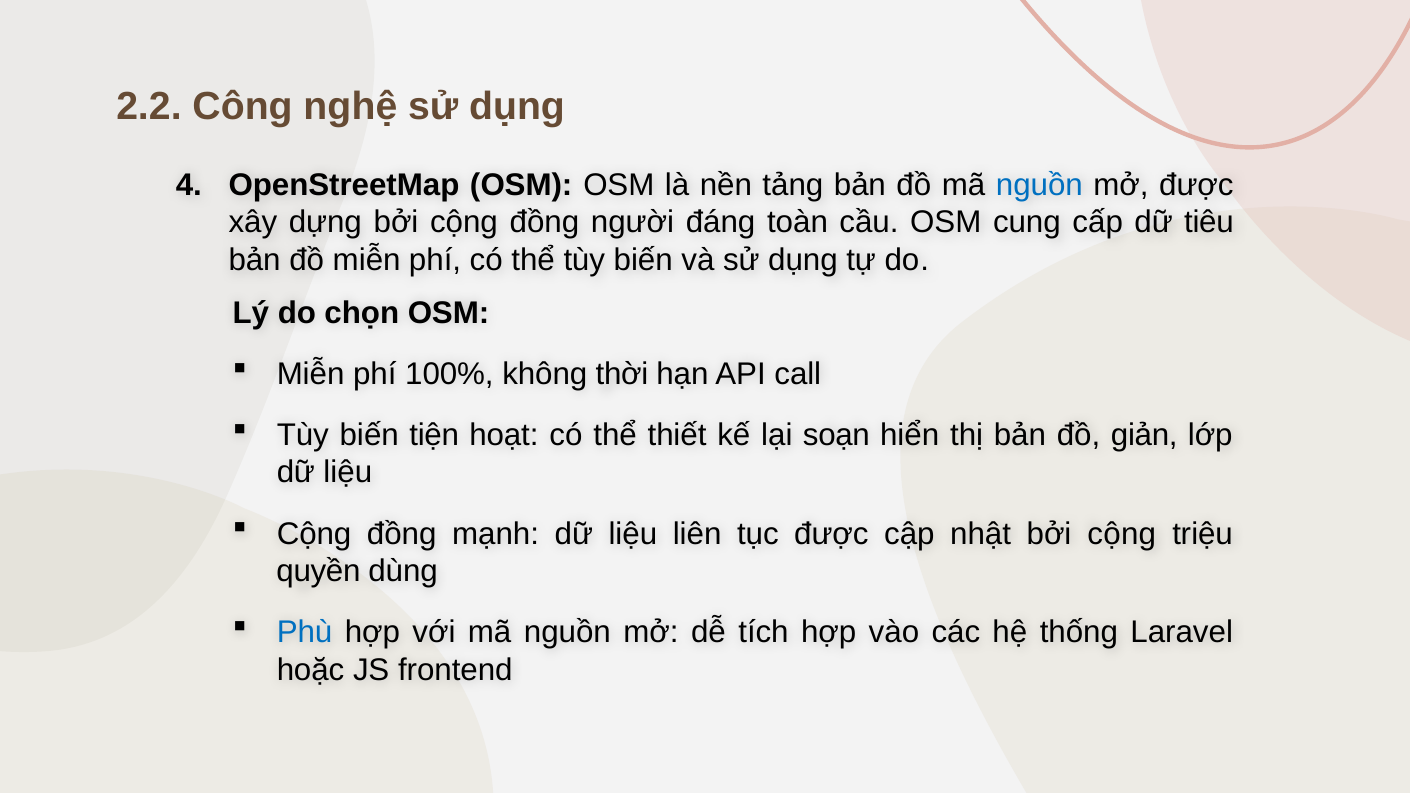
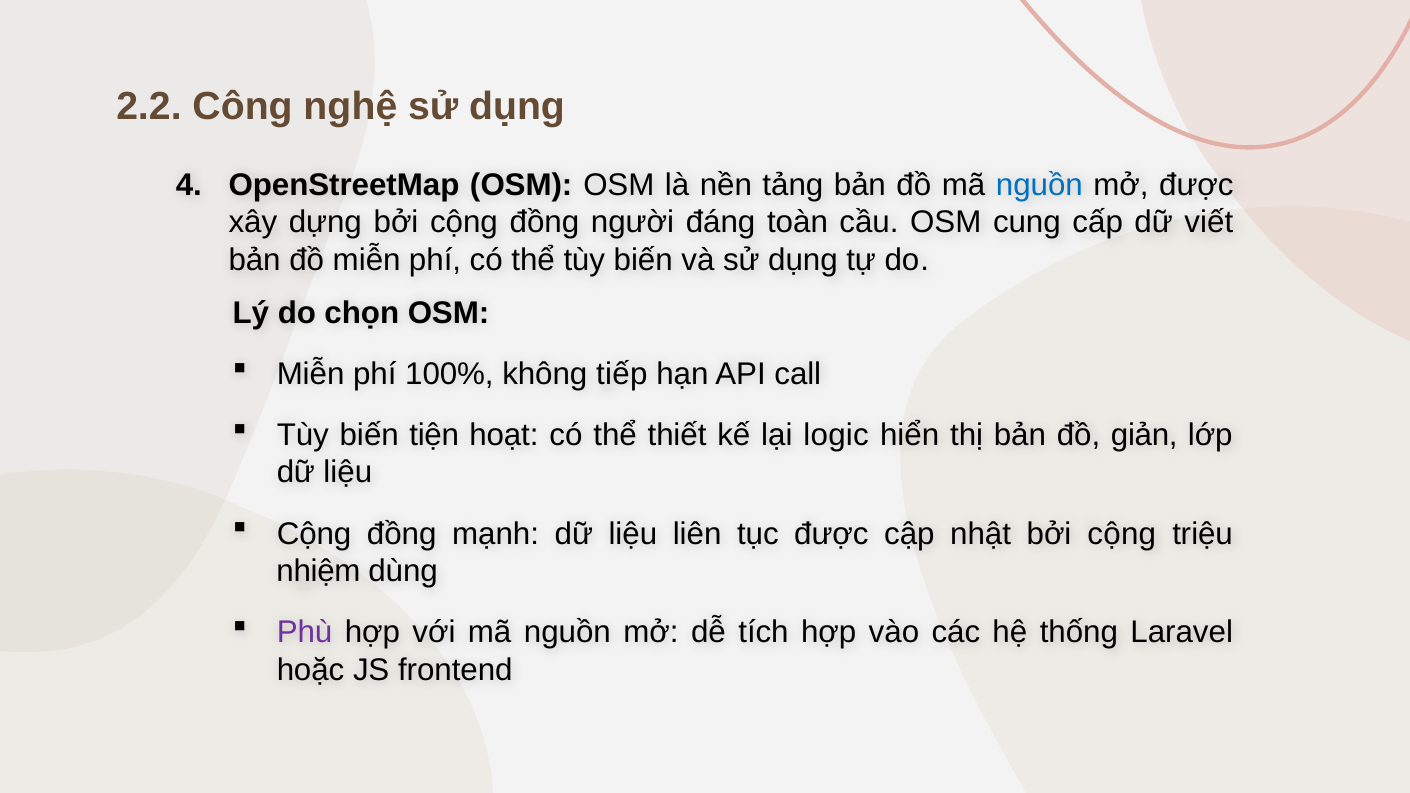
tiêu: tiêu -> viết (1209, 222)
thời: thời -> tiếp (622, 374)
soạn: soạn -> logic (836, 435)
quyền: quyền -> nhiệm (318, 571)
Phù colour: blue -> purple (305, 632)
